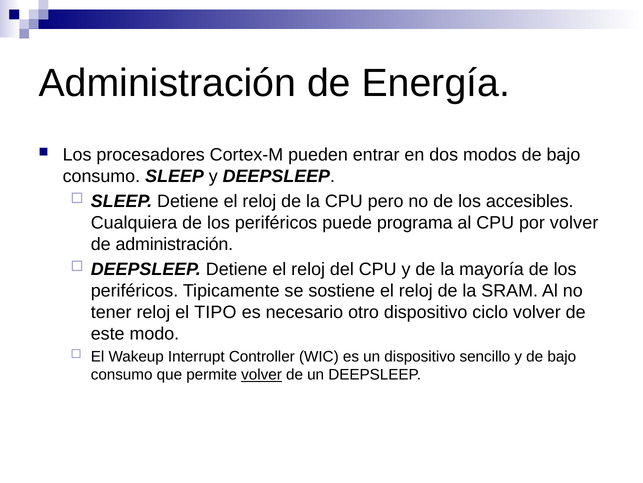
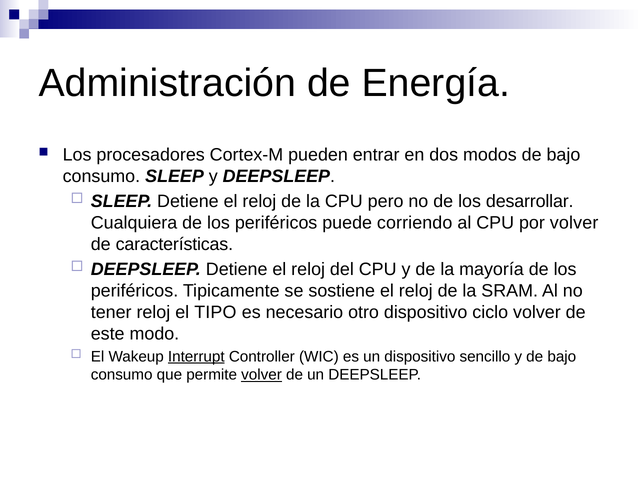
accesibles: accesibles -> desarrollar (530, 201)
programa: programa -> corriendo (415, 222)
de administración: administración -> características (174, 244)
Interrupt underline: none -> present (196, 356)
